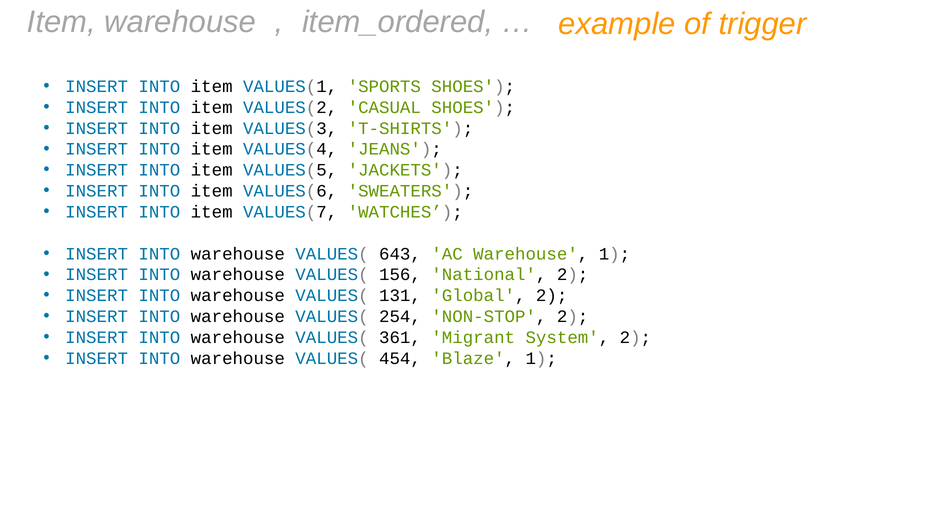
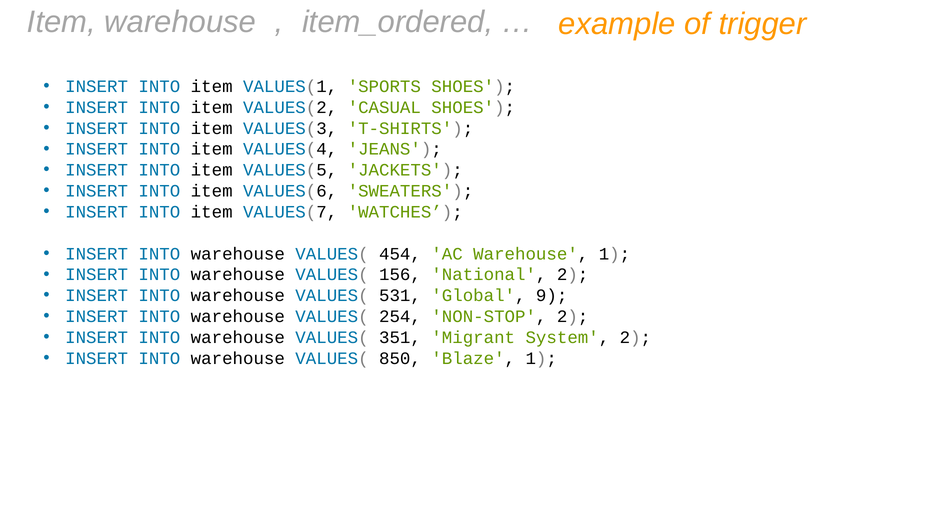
643: 643 -> 454 (400, 254)
131: 131 -> 531 (400, 296)
Global 2: 2 -> 9 (552, 296)
361: 361 -> 351 (400, 338)
454: 454 -> 850 (400, 359)
